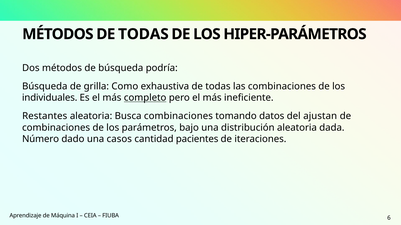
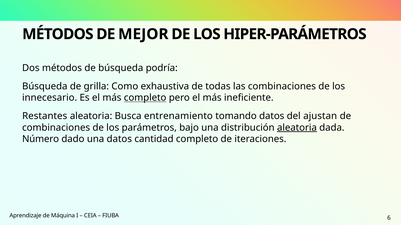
MÉTODOS DE TODAS: TODAS -> MEJOR (143, 34)
individuales: individuales -> innecesario (50, 98)
Busca combinaciones: combinaciones -> entrenamiento (178, 116)
aleatoria underline: none -> present (297, 128)
una casos: casos -> datos (119, 139)
cantidad pacientes: pacientes -> completo (197, 139)
